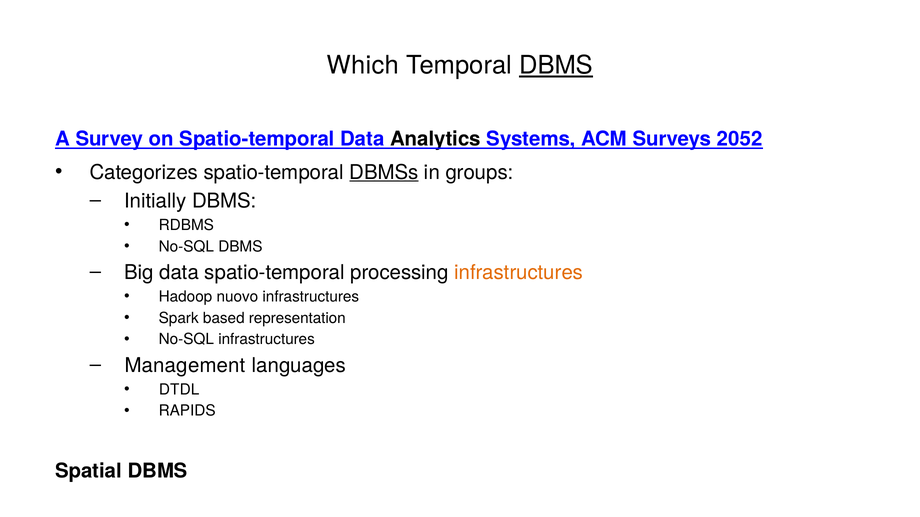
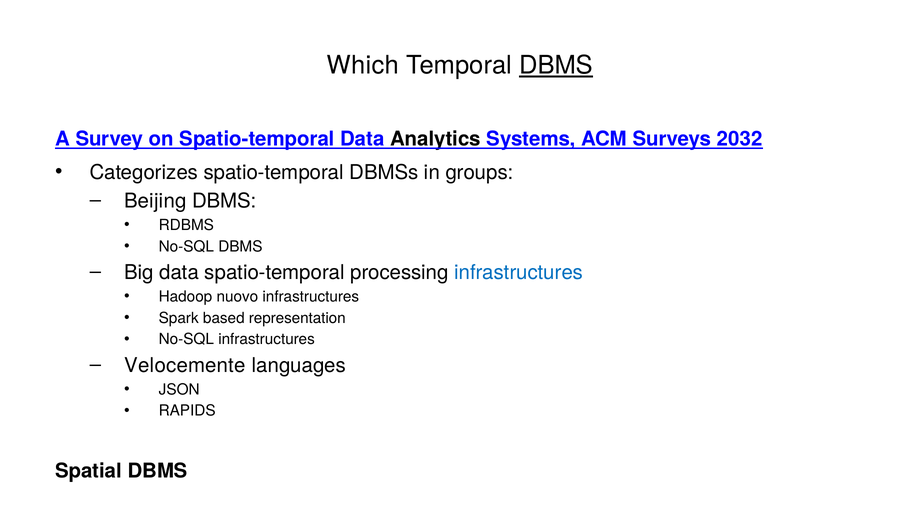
2052: 2052 -> 2032 (740, 139)
DBMSs underline: present -> none (384, 172)
Initially: Initially -> Beijing (155, 201)
infrastructures colour: orange -> blue (519, 273)
Management: Management -> Velocemente (185, 366)
DTDL: DTDL -> JSON (179, 390)
